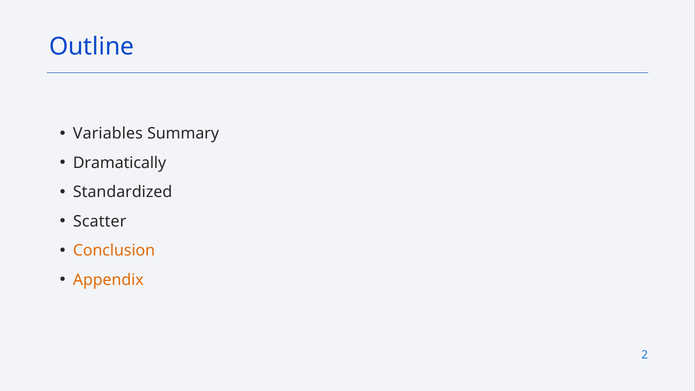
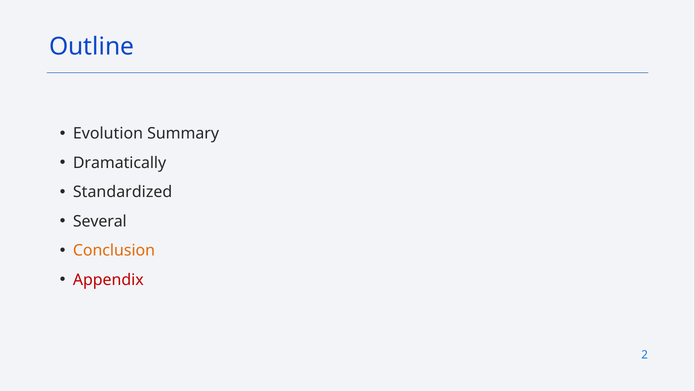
Variables: Variables -> Evolution (108, 134)
Scatter: Scatter -> Several (100, 221)
Appendix colour: orange -> red (108, 280)
